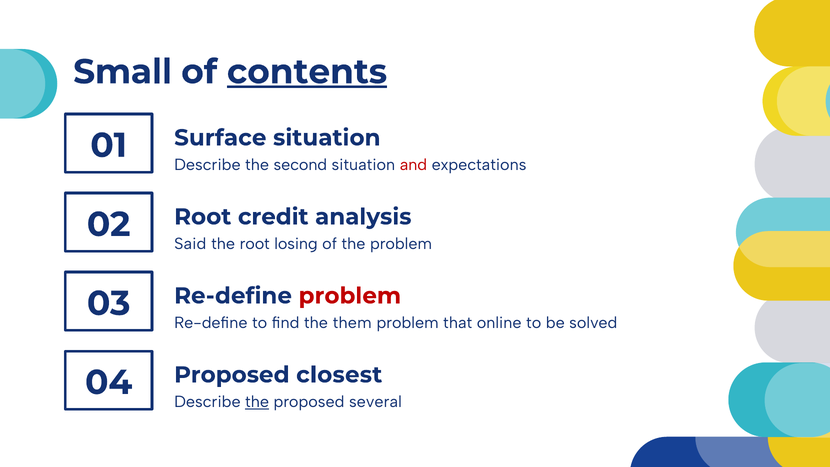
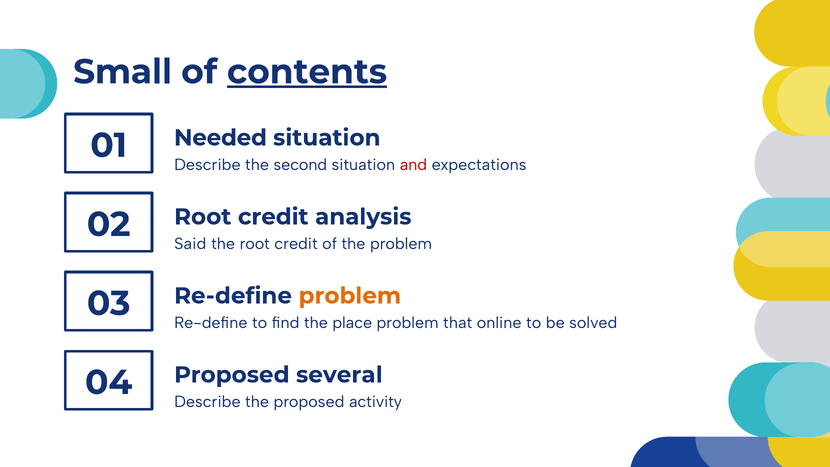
Surface: Surface -> Needed (220, 138)
the root losing: losing -> credit (296, 244)
problem colour: red -> orange (350, 296)
them: them -> place (352, 323)
closest: closest -> several (339, 375)
the underline: present -> none (257, 402)
several: several -> activity (376, 402)
